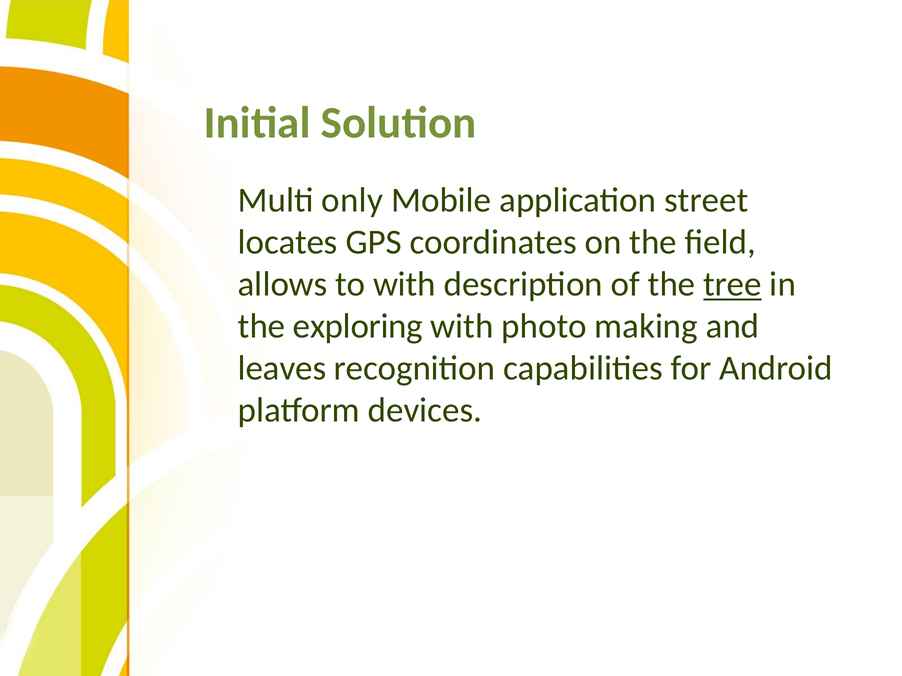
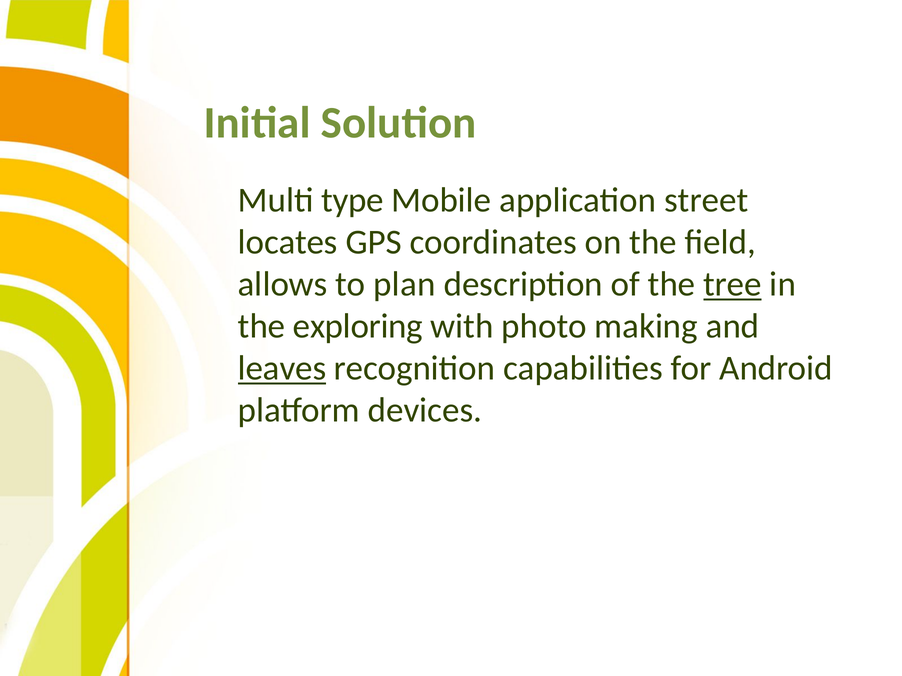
only: only -> type (353, 200)
to with: with -> plan (404, 285)
leaves underline: none -> present (282, 369)
